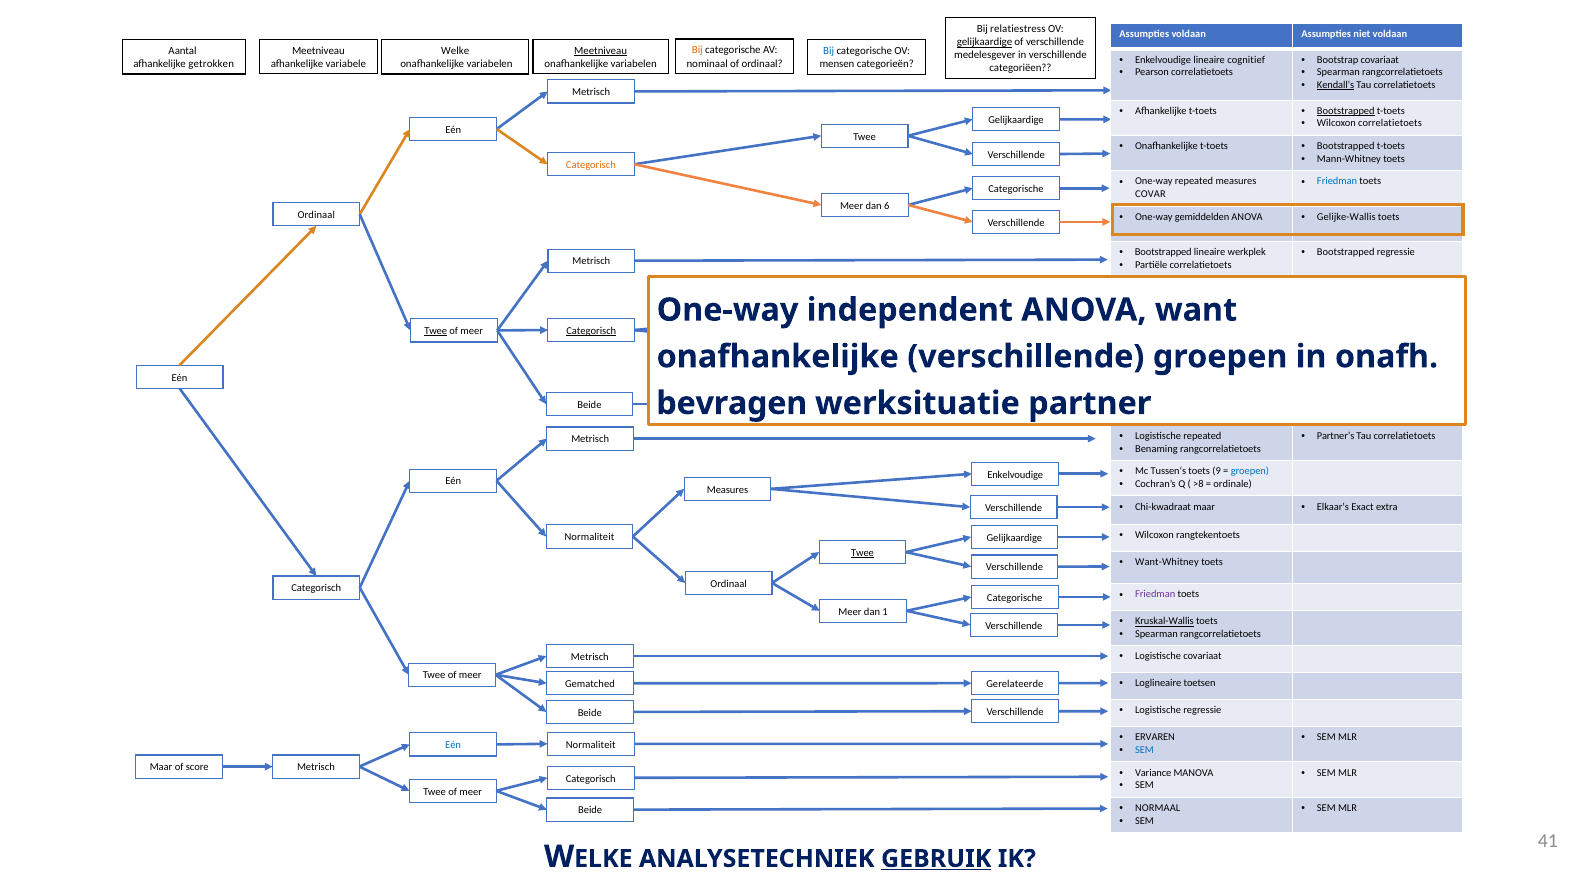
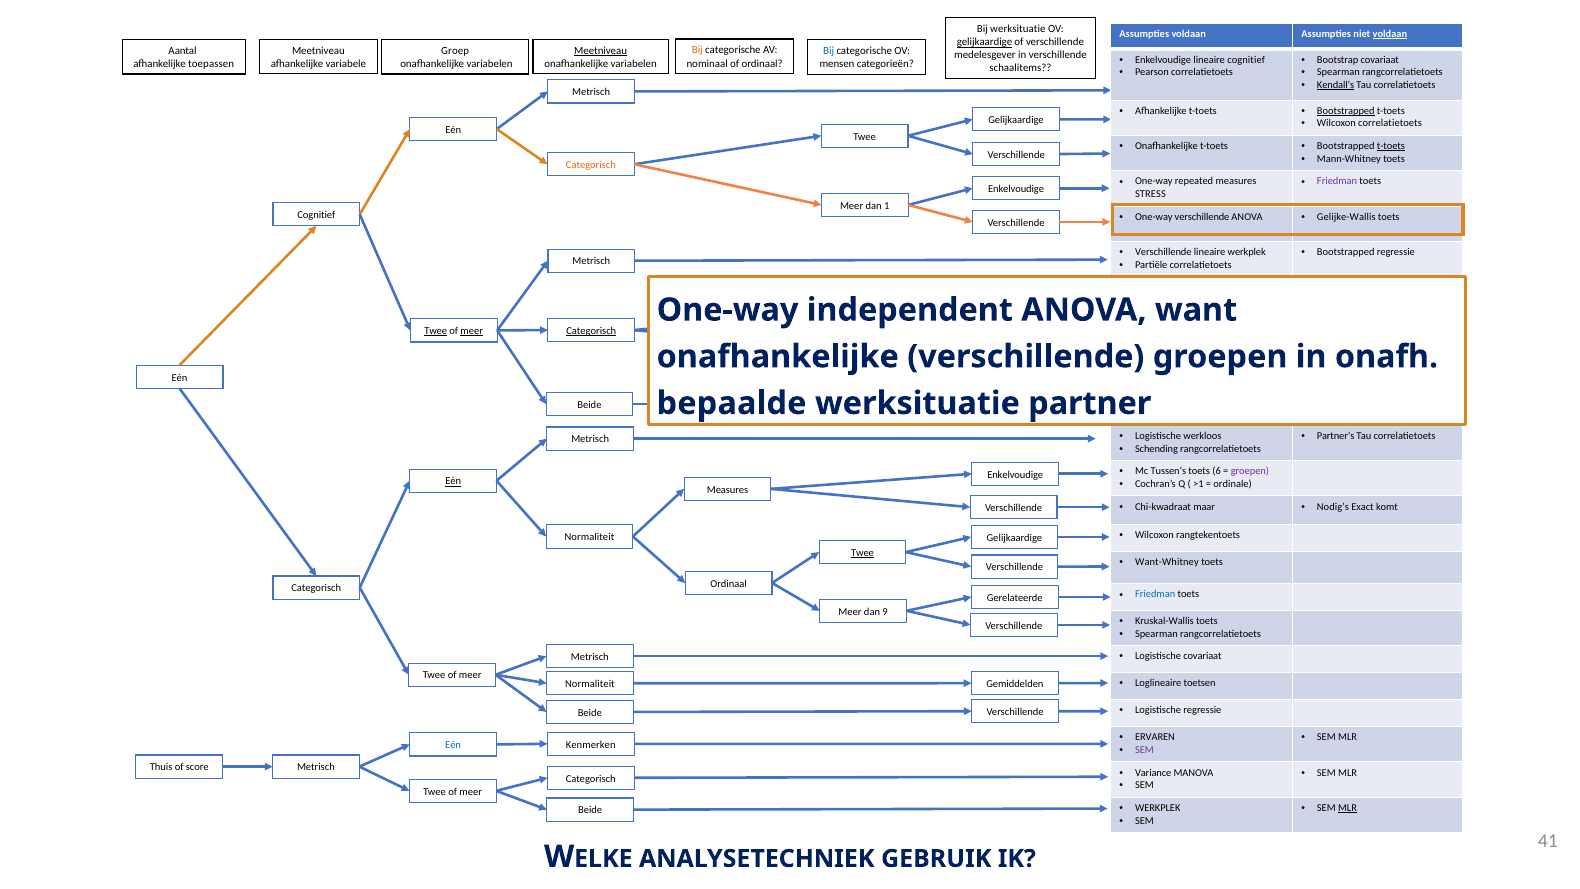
Bij relatiestress: relatiestress -> werksituatie (1018, 29)
voldaan underline: none -> present (1390, 34)
Welke: Welke -> Groep (455, 51)
getrokken: getrokken -> toepassen (211, 64)
categoriëen: categoriëen -> schaalitems (1020, 68)
t-toets underline: none -> present (1391, 146)
Friedman colour: blue -> purple (1337, 182)
Categorische: Categorische -> Enkelvoudige (1016, 189)
COVAR: COVAR -> STRESS (1150, 194)
6: 6 -> 1 (887, 206)
Ordinaal: Ordinaal -> Cognitief (316, 215)
One-way gemiddelden: gemiddelden -> verschillende (1202, 217)
Bootstrapped: Bootstrapped -> Verschillende (1163, 252)
meer underline: none -> present (472, 331)
bevragen: bevragen -> bepaalde (732, 403)
Logistische repeated: repeated -> werkloos (1202, 436)
Benaming: Benaming -> Schending (1157, 449)
9: 9 -> 6 (1217, 471)
groepen colour: blue -> purple (1250, 471)
Eén underline: none -> present (453, 481)
>8: >8 -> >1 (1198, 484)
Elkaar’s: Elkaar’s -> Nodig’s (1333, 507)
extra: extra -> komt (1387, 507)
Friedman colour: purple -> blue (1155, 594)
Categorische: Categorische -> Gerelateerde (1015, 598)
1: 1 -> 9 (885, 611)
Kruskal-Wallis underline: present -> none (1164, 621)
Gerelateerde: Gerelateerde -> Gemiddelden (1015, 684)
Gematched: Gematched -> Normaliteit (590, 684)
Normaliteit: Normaliteit -> Kenmerken (591, 744)
SEM colour: blue -> purple (1144, 750)
Maar: Maar -> Thuis (161, 767)
NORMAAL: NORMAAL -> WERKPLEK (1158, 808)
MLR underline: none -> present (1348, 808)
GEBRUIK underline: present -> none (936, 859)
